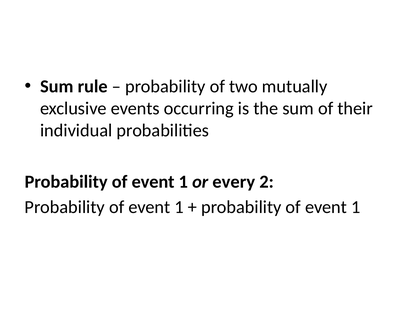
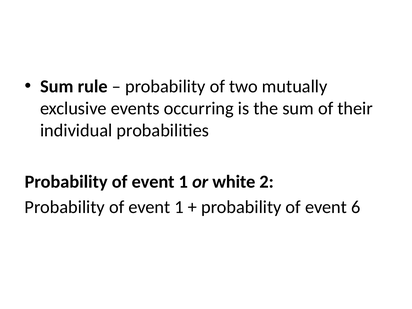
every: every -> white (234, 182)
1: 1 -> 6 (356, 207)
